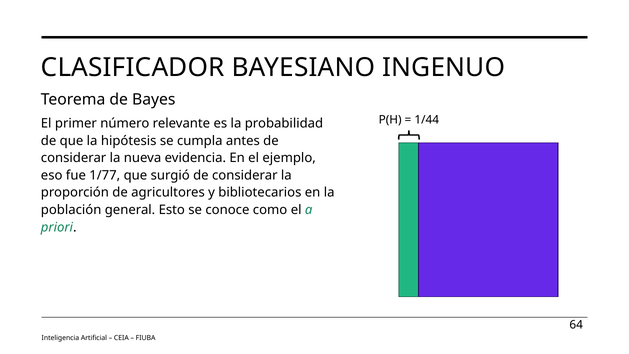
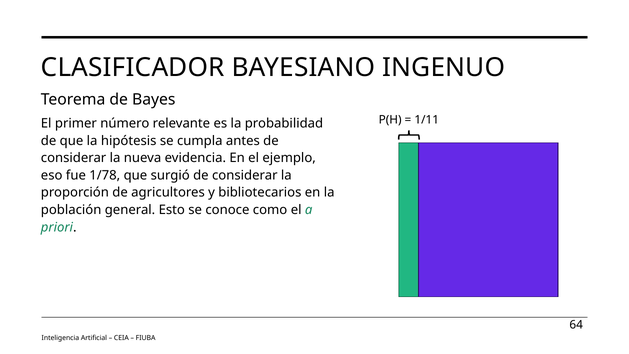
1/44: 1/44 -> 1/11 (427, 120)
1/77: 1/77 -> 1/78 (103, 175)
